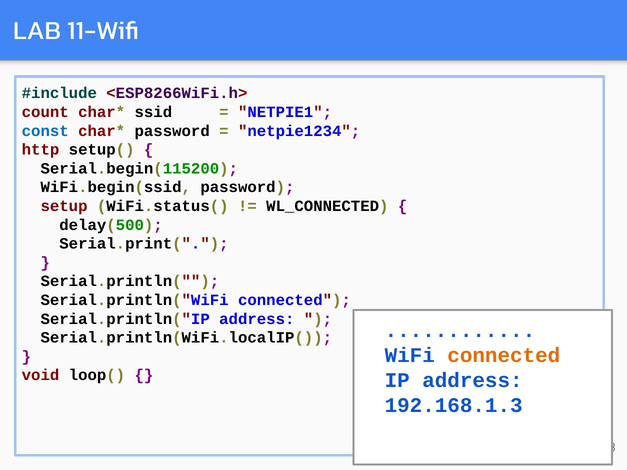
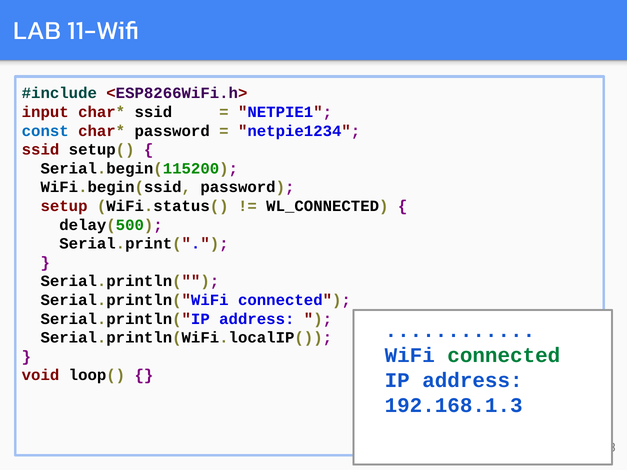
count: count -> input (45, 112)
http: http -> ssid (41, 150)
connected colour: orange -> green (504, 355)
